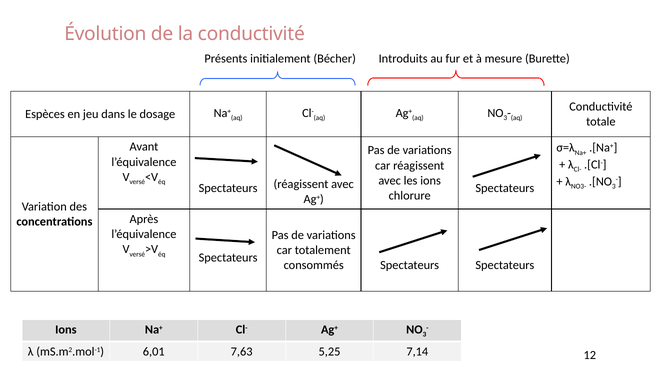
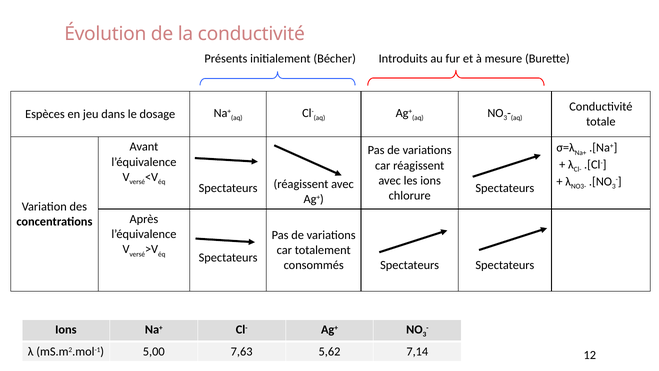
6,01: 6,01 -> 5,00 (154, 351)
5,25: 5,25 -> 5,62 (329, 351)
